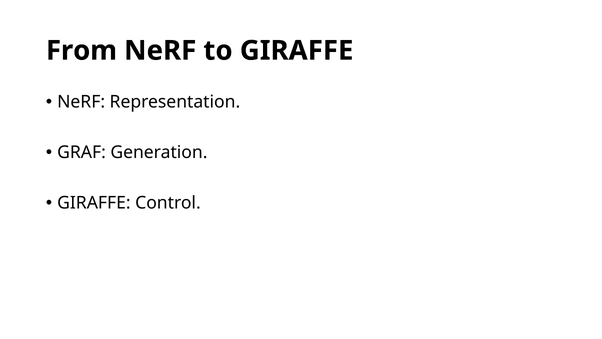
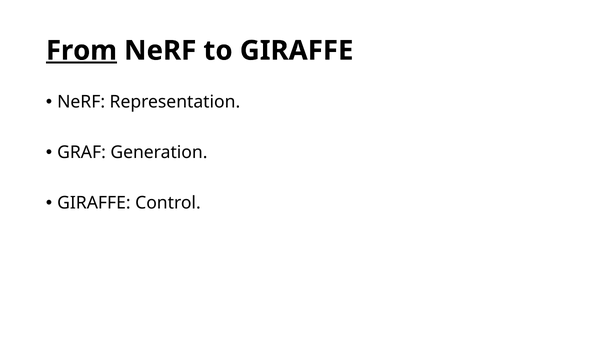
From underline: none -> present (81, 51)
